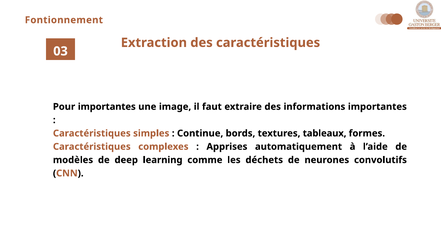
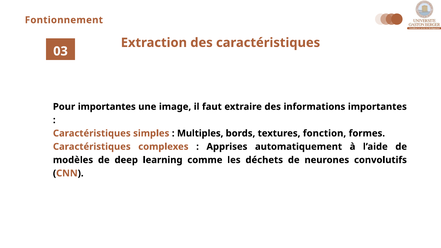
Continue: Continue -> Multiples (200, 133)
tableaux: tableaux -> fonction (324, 133)
